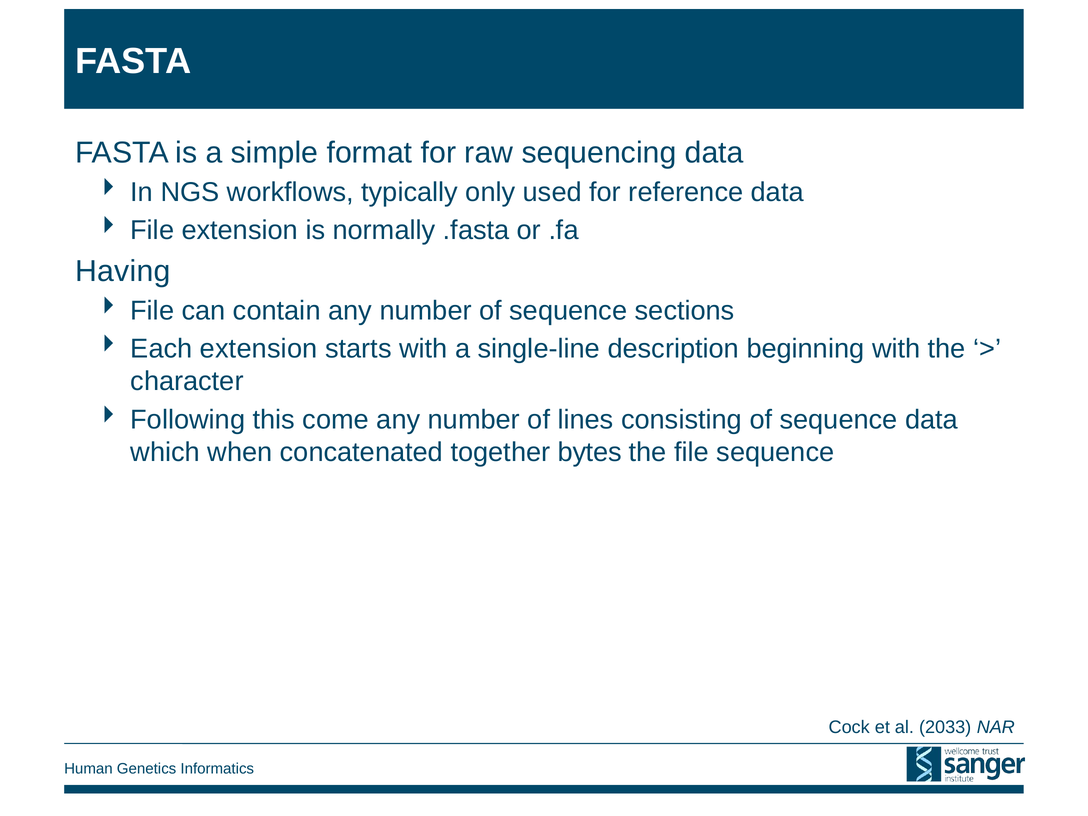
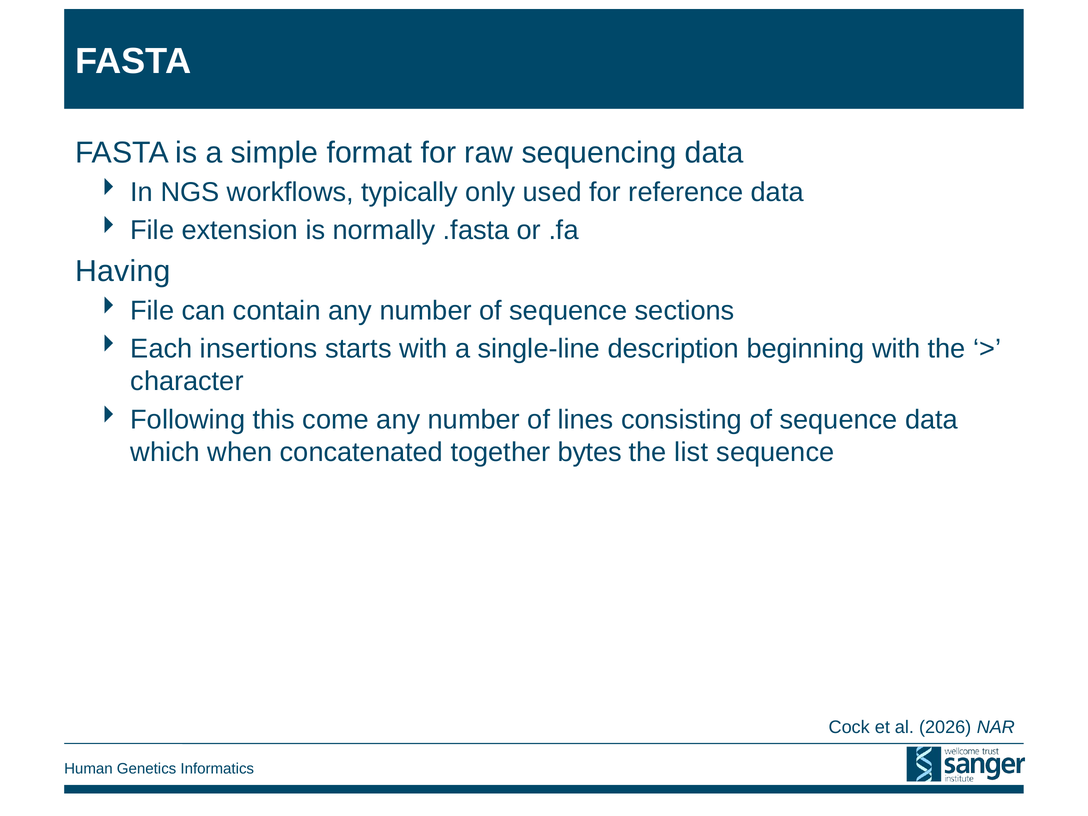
Each extension: extension -> insertions (259, 349)
the file: file -> list (691, 452)
2033: 2033 -> 2026 (945, 727)
